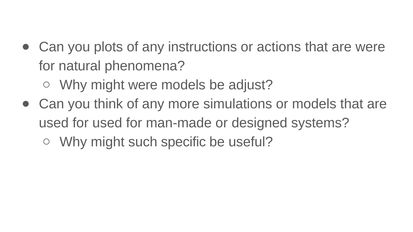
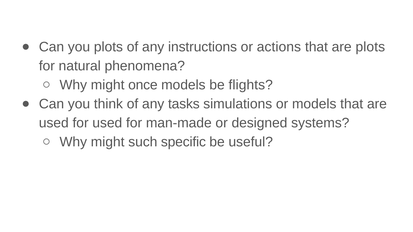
are were: were -> plots (370, 47)
might were: were -> once (143, 85)
adjust: adjust -> flights (251, 85)
more: more -> tasks (184, 104)
